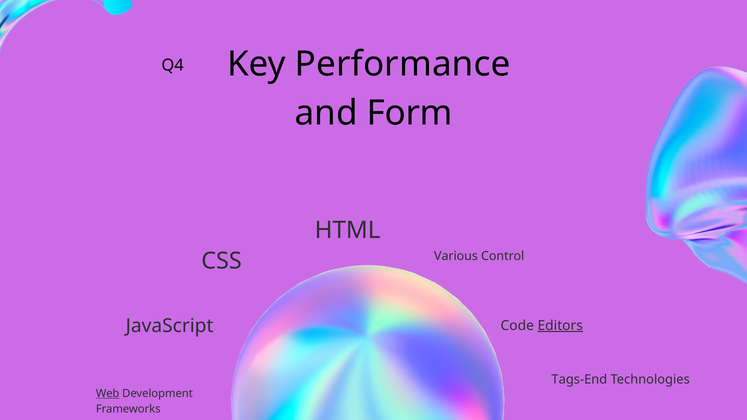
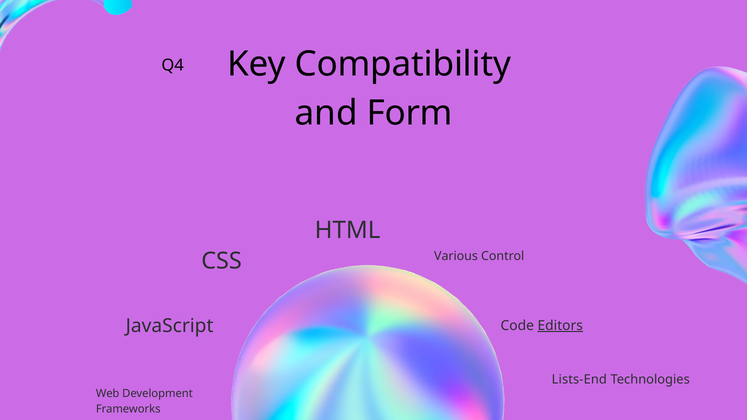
Performance: Performance -> Compatibility (403, 64)
Tags-End: Tags-End -> Lists-End (579, 380)
Web underline: present -> none (108, 394)
